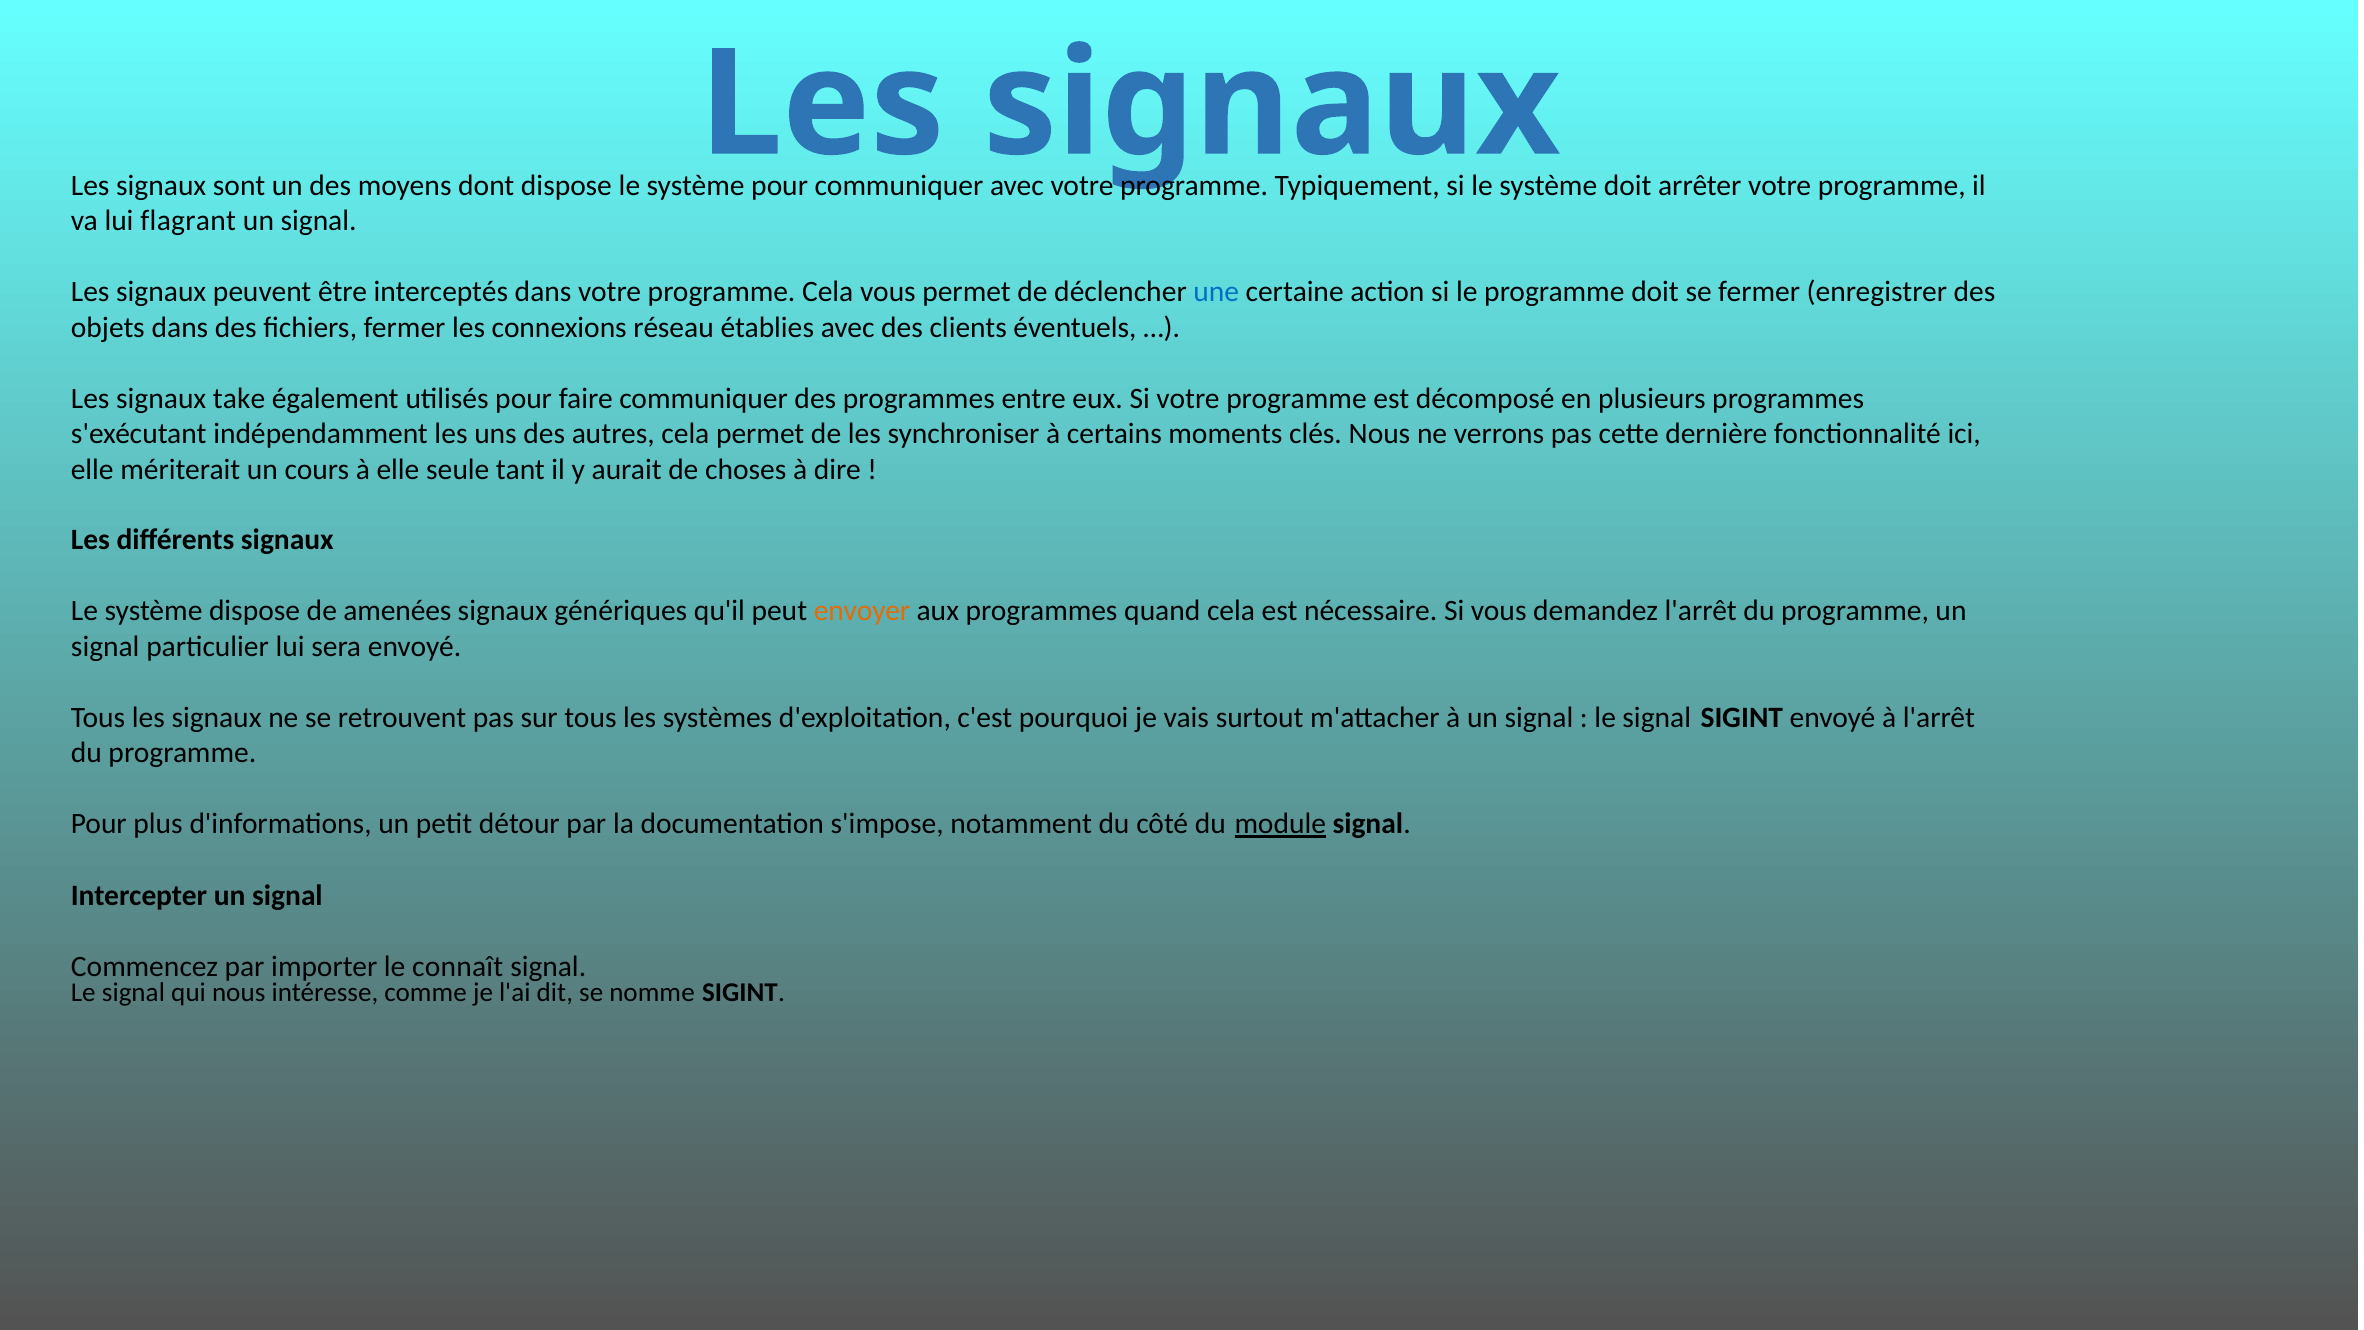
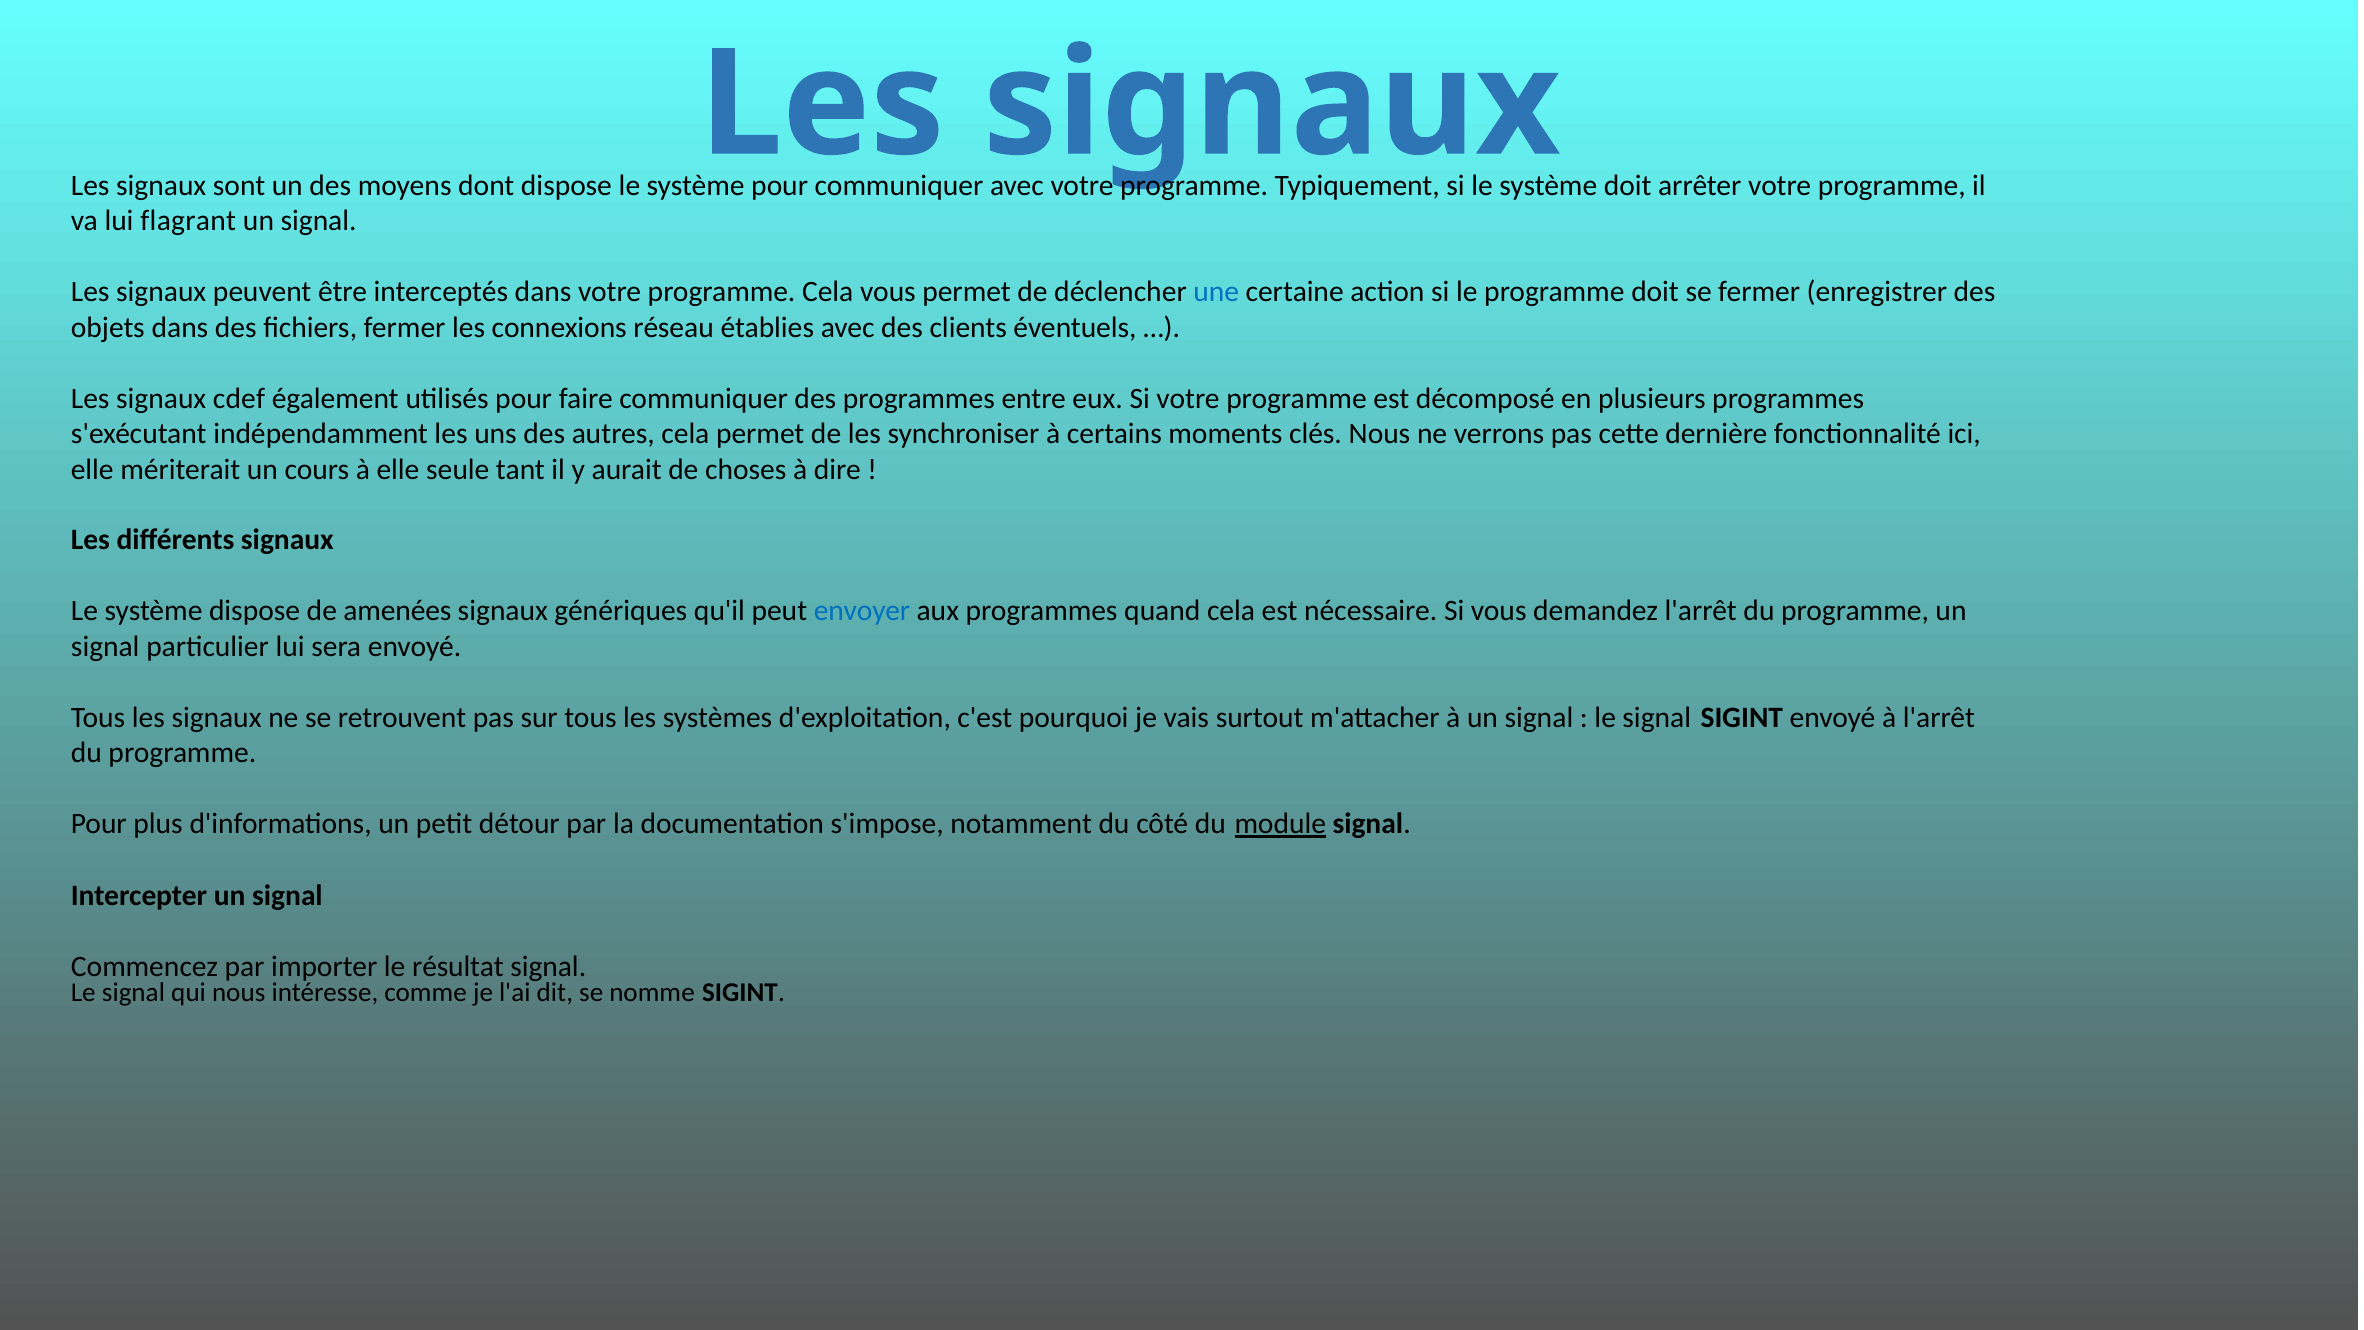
take: take -> cdef (239, 398)
envoyer colour: orange -> blue (862, 611)
connaît: connaît -> résultat (458, 966)
